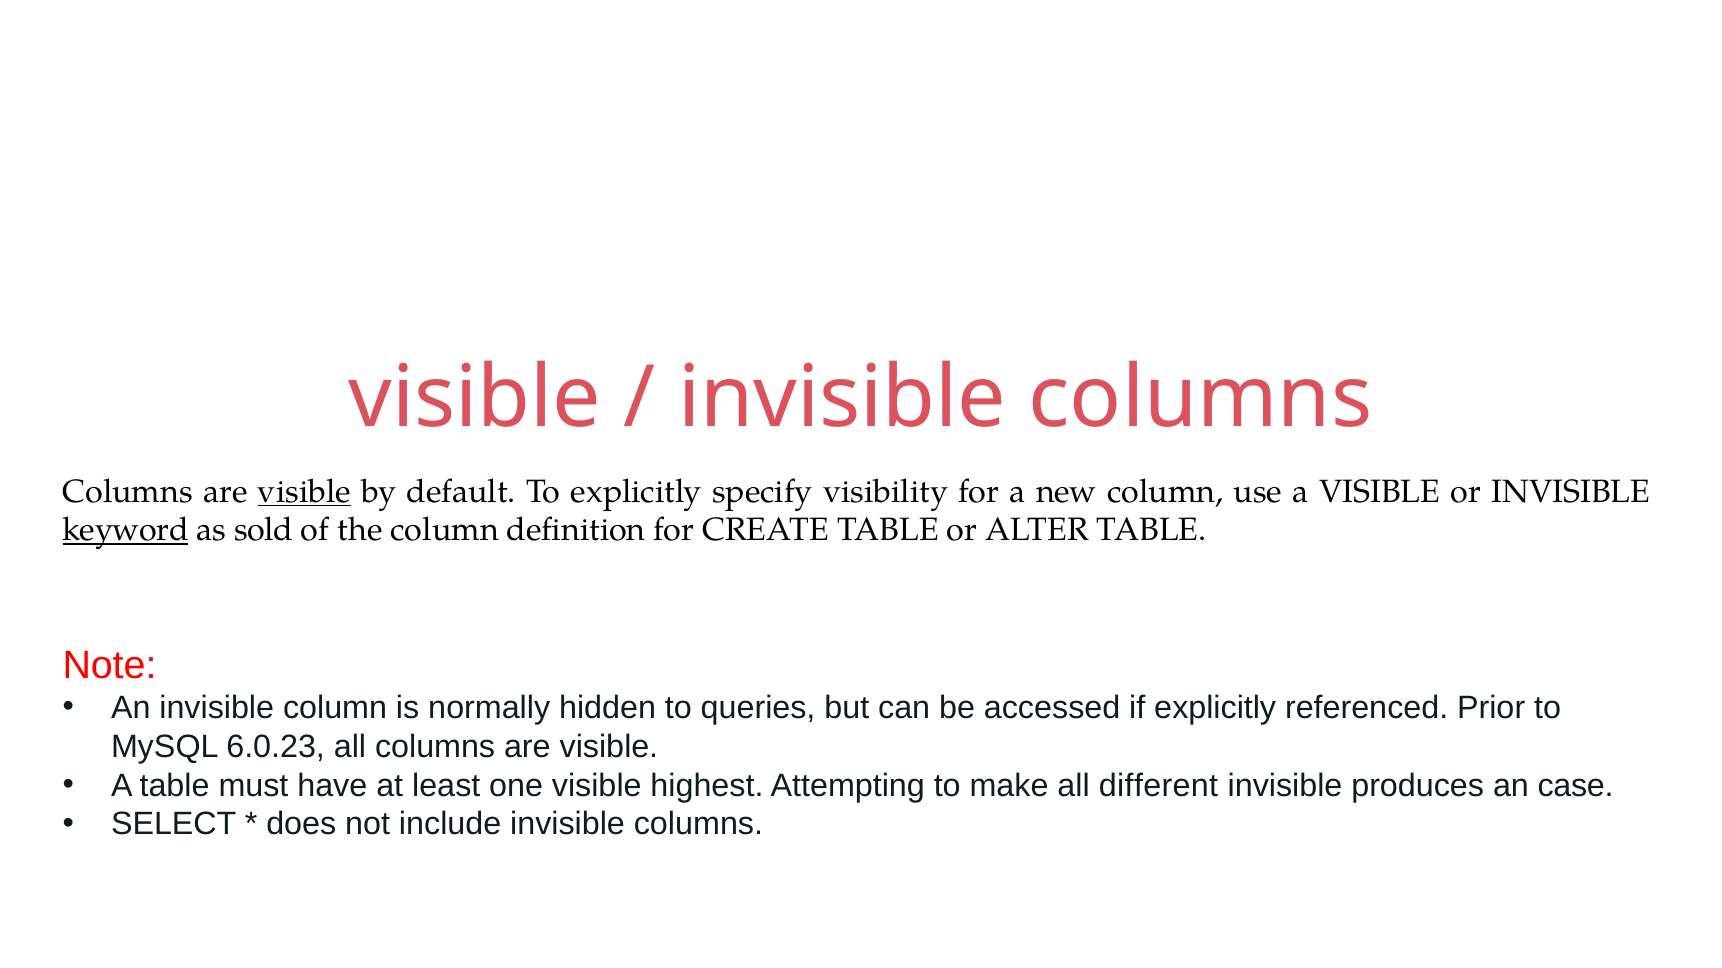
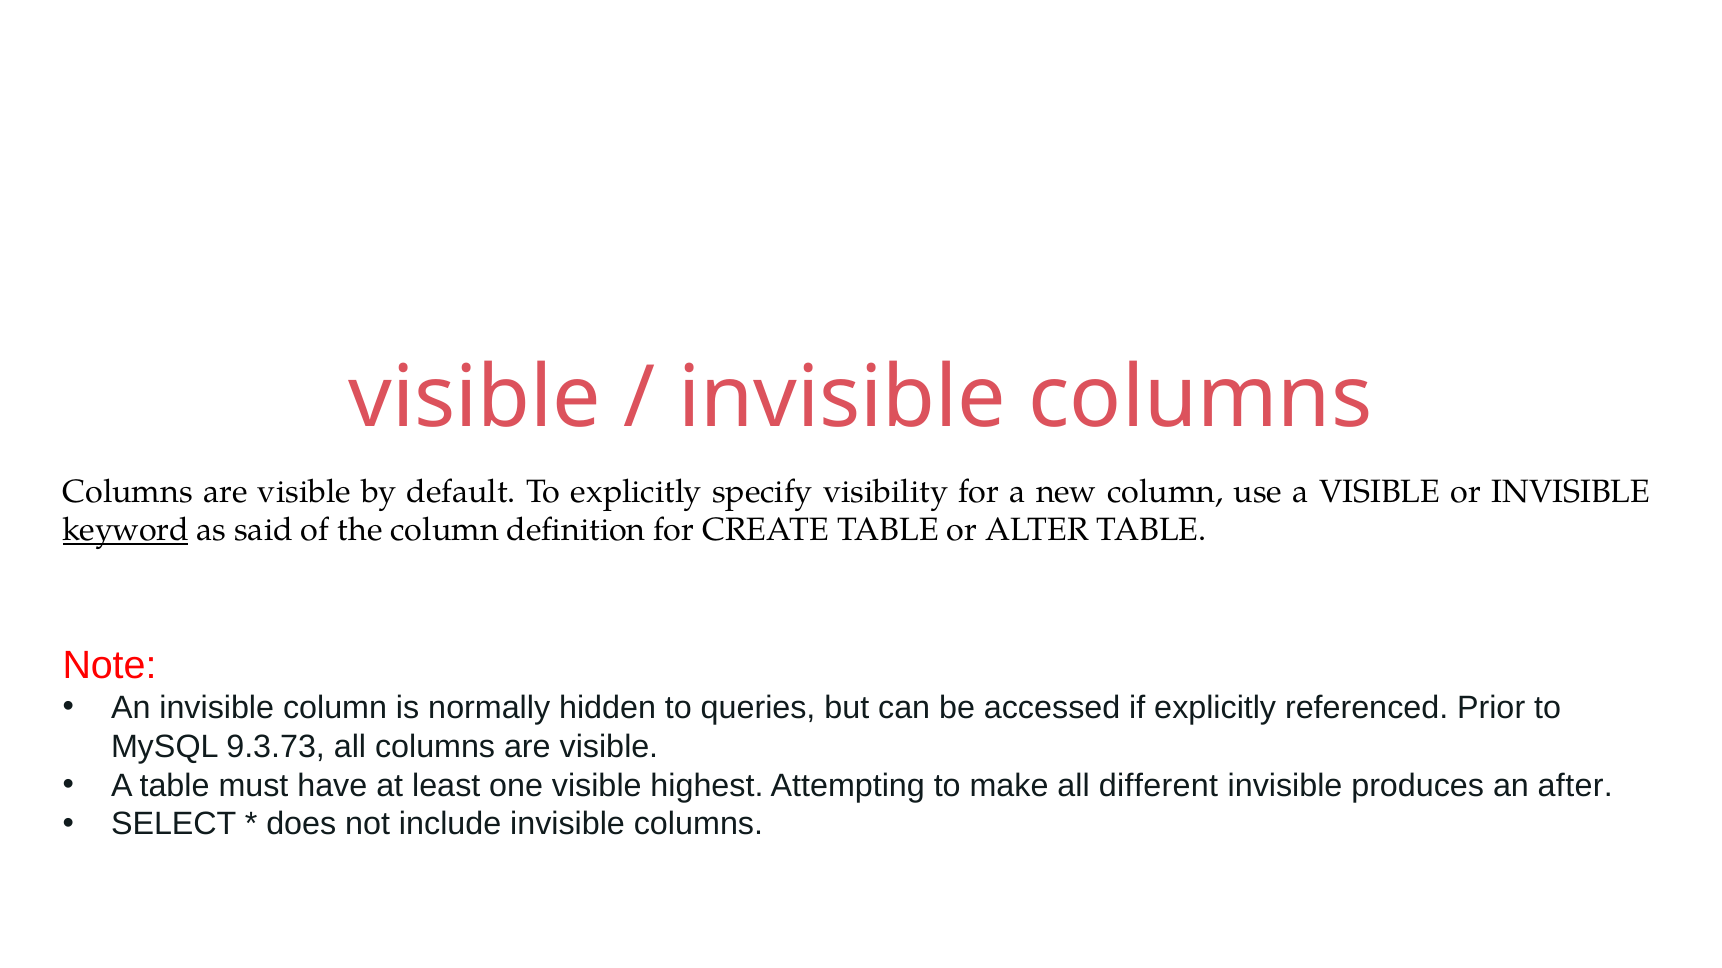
visible underline: present -> none (304, 492)
sold: sold -> said (264, 531)
6.0.23: 6.0.23 -> 9.3.73 (276, 747)
case: case -> after (1575, 786)
